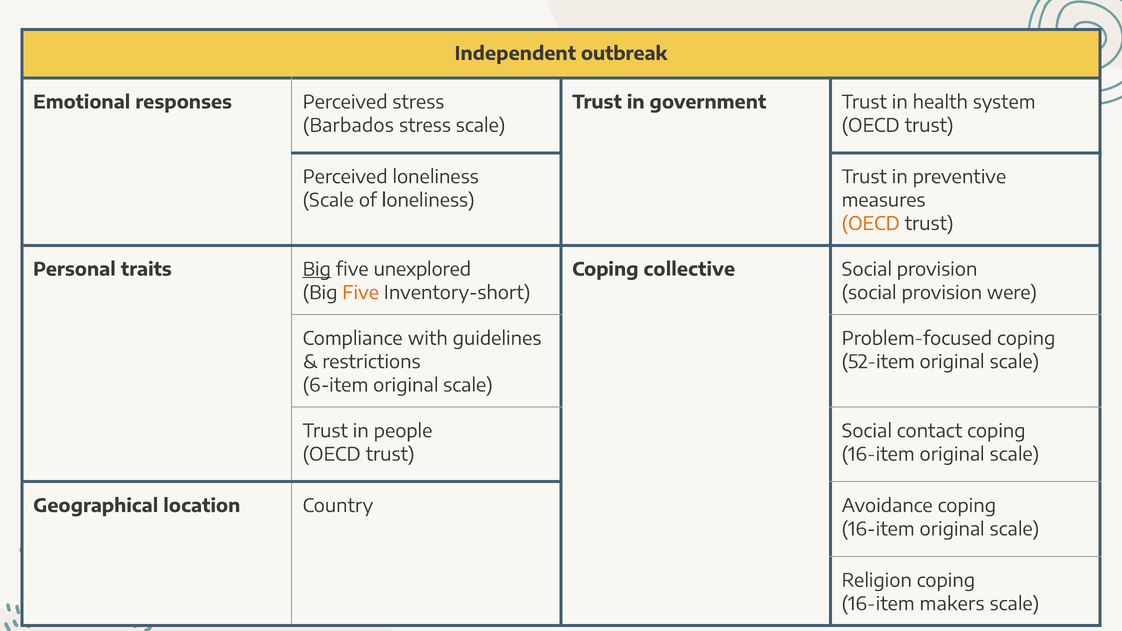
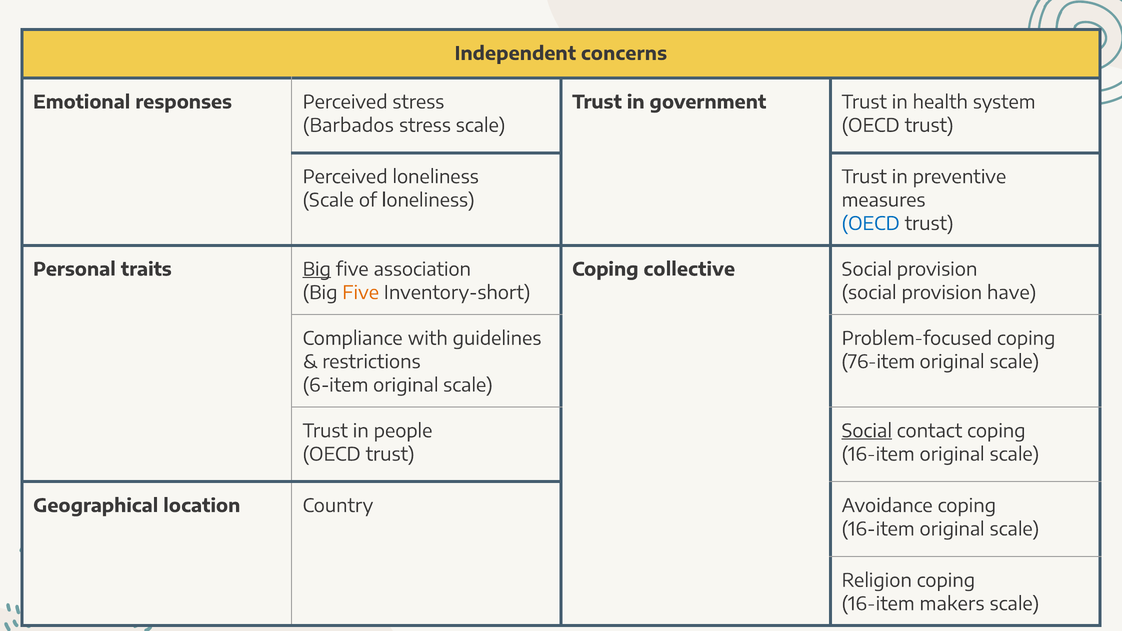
outbreak: outbreak -> concerns (624, 54)
OECD colour: orange -> blue (871, 224)
unexplored: unexplored -> association (422, 270)
were: were -> have (1012, 293)
52-item: 52-item -> 76-item (878, 362)
Social underline: none -> present (867, 431)
